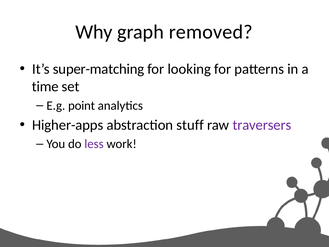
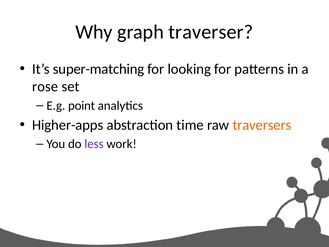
removed: removed -> traverser (211, 32)
time: time -> rose (45, 87)
stuff: stuff -> time (190, 125)
traversers colour: purple -> orange (262, 125)
